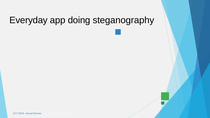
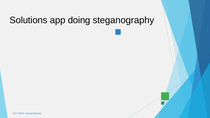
Everyday: Everyday -> Solutions (28, 20)
